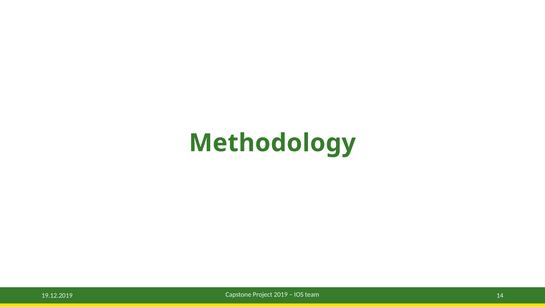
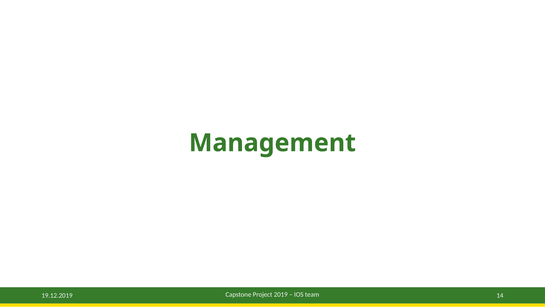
Methodology: Methodology -> Management (272, 143)
